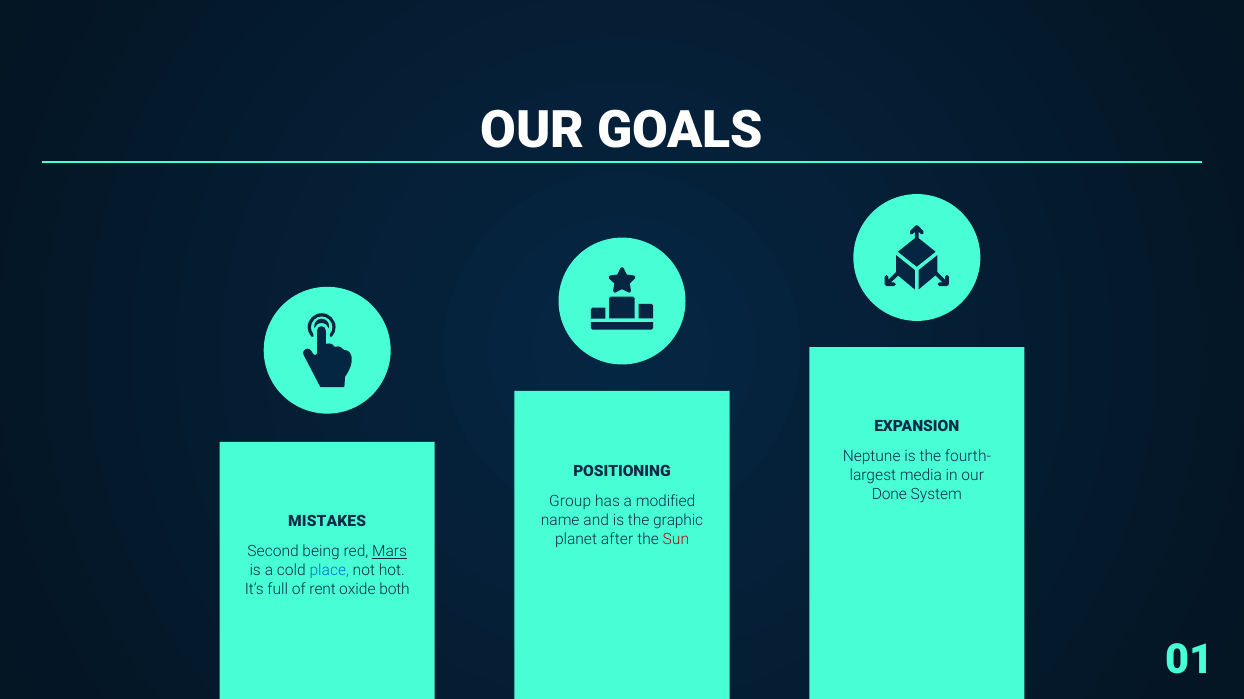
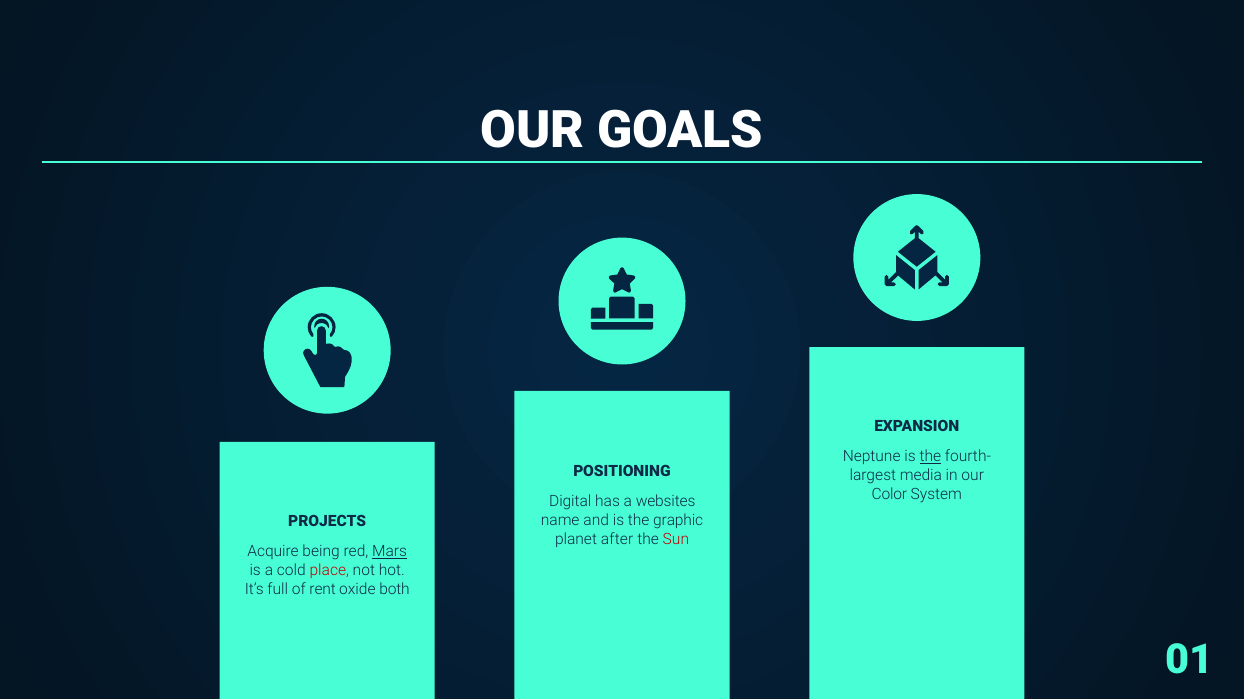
the underline: none -> present (930, 457)
Done: Done -> Color (889, 495)
Group: Group -> Digital (570, 502)
modified: modified -> websites (666, 502)
MISTAKES: MISTAKES -> PROJECTS (327, 522)
Second: Second -> Acquire (273, 552)
place colour: blue -> red (329, 571)
